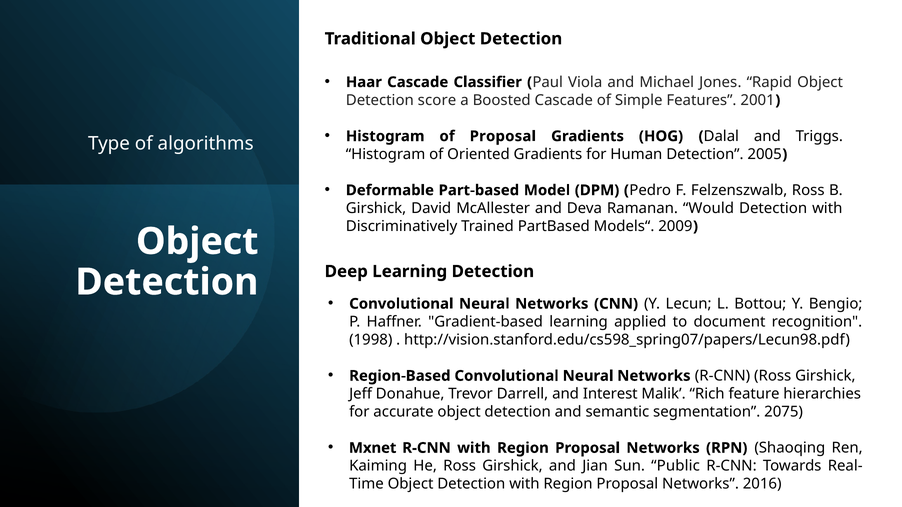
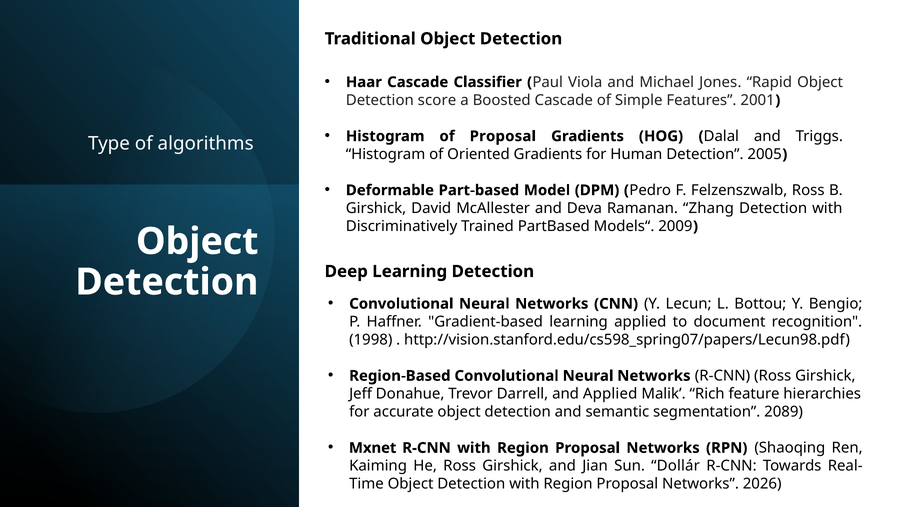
Would: Would -> Zhang (708, 208)
and Interest: Interest -> Applied (610, 394)
2075: 2075 -> 2089 (784, 412)
Public: Public -> Dollár (676, 466)
2016: 2016 -> 2026 (762, 484)
